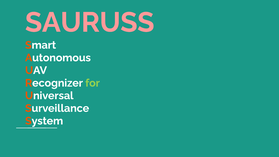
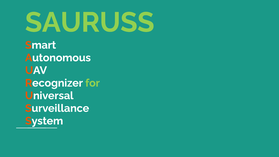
SAURUSS colour: pink -> light green (90, 23)
